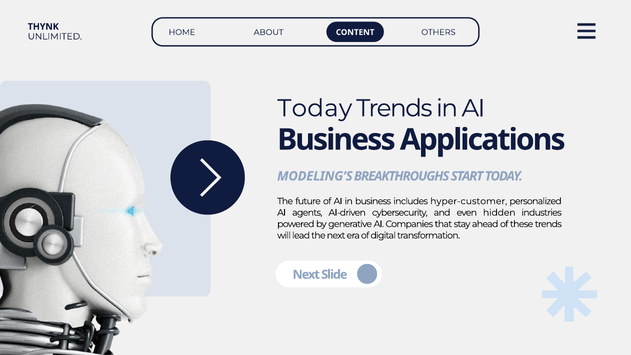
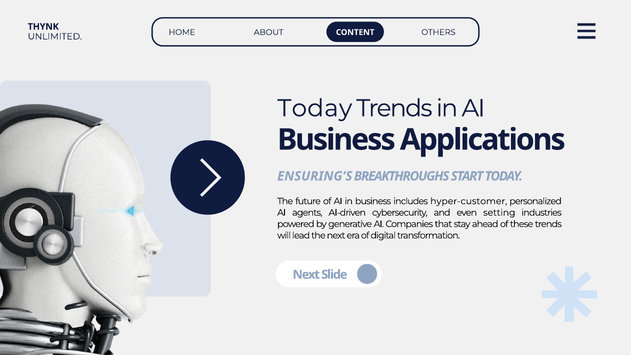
MODELING’S: MODELING’S -> ENSURING’S (315, 176)
hidden: hidden -> setting (499, 213)
